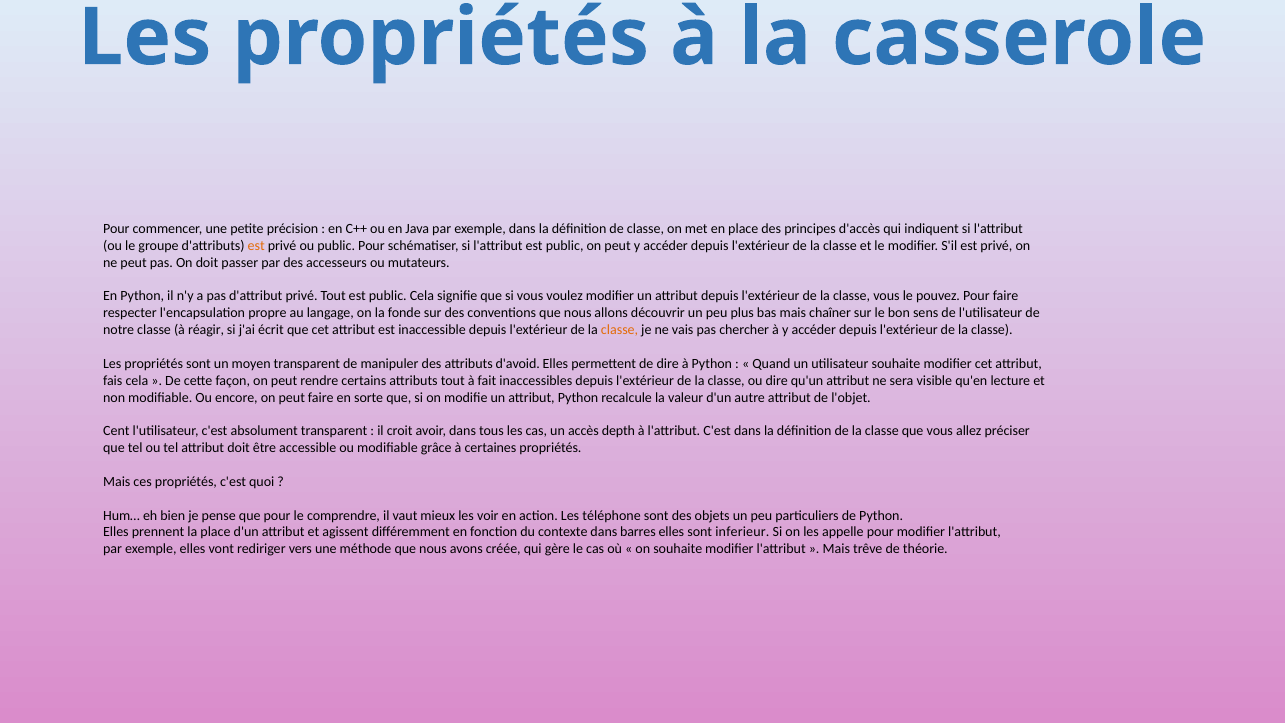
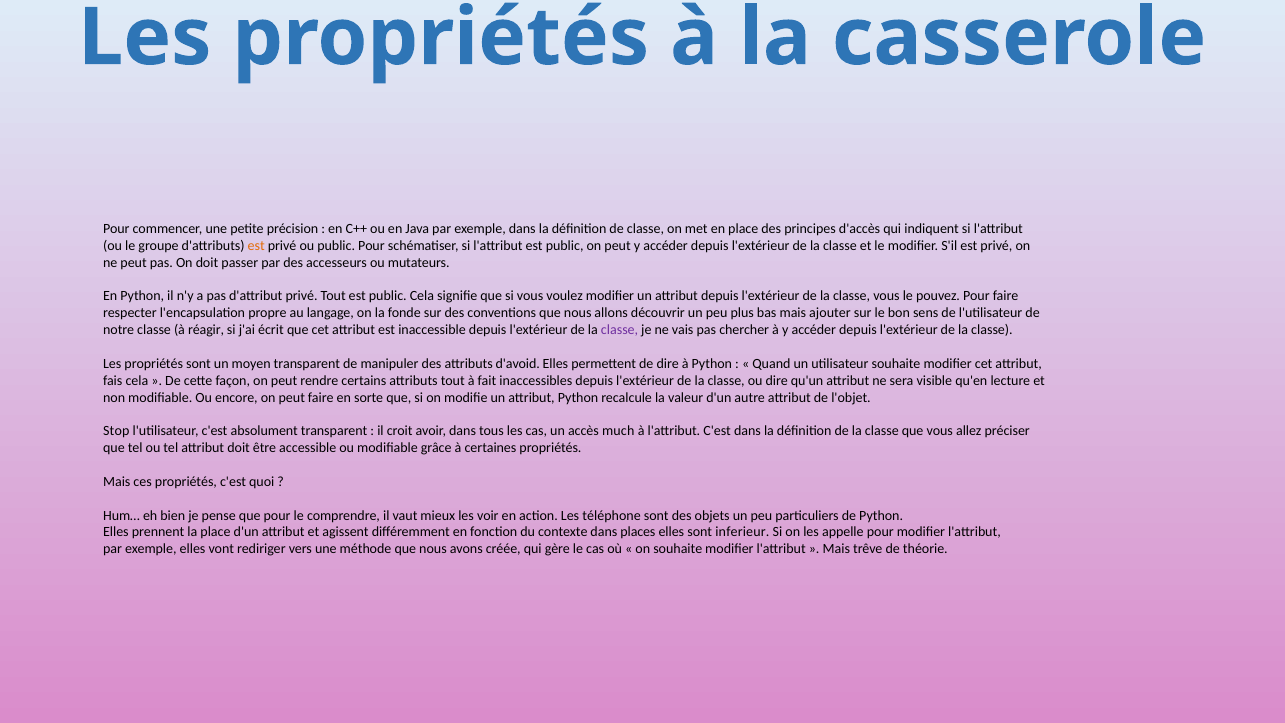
chaîner: chaîner -> ajouter (830, 313)
classe colour: orange -> purple (620, 330)
Cent: Cent -> Stop (116, 431)
depth: depth -> much (618, 431)
barres: barres -> places (638, 532)
